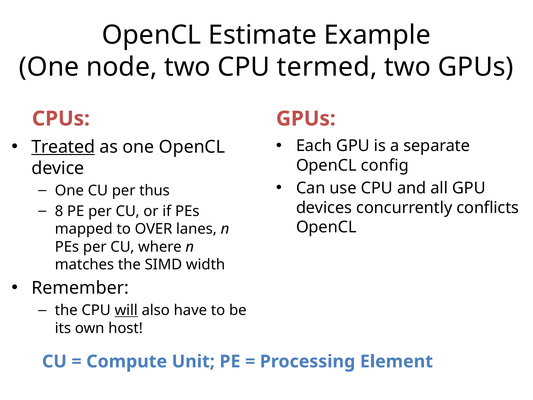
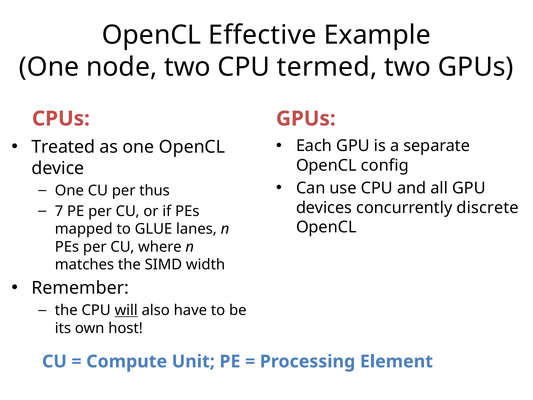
Estimate: Estimate -> Effective (262, 35)
Treated underline: present -> none (63, 147)
conflicts: conflicts -> discrete (488, 208)
8: 8 -> 7 (59, 211)
OVER: OVER -> GLUE (153, 229)
